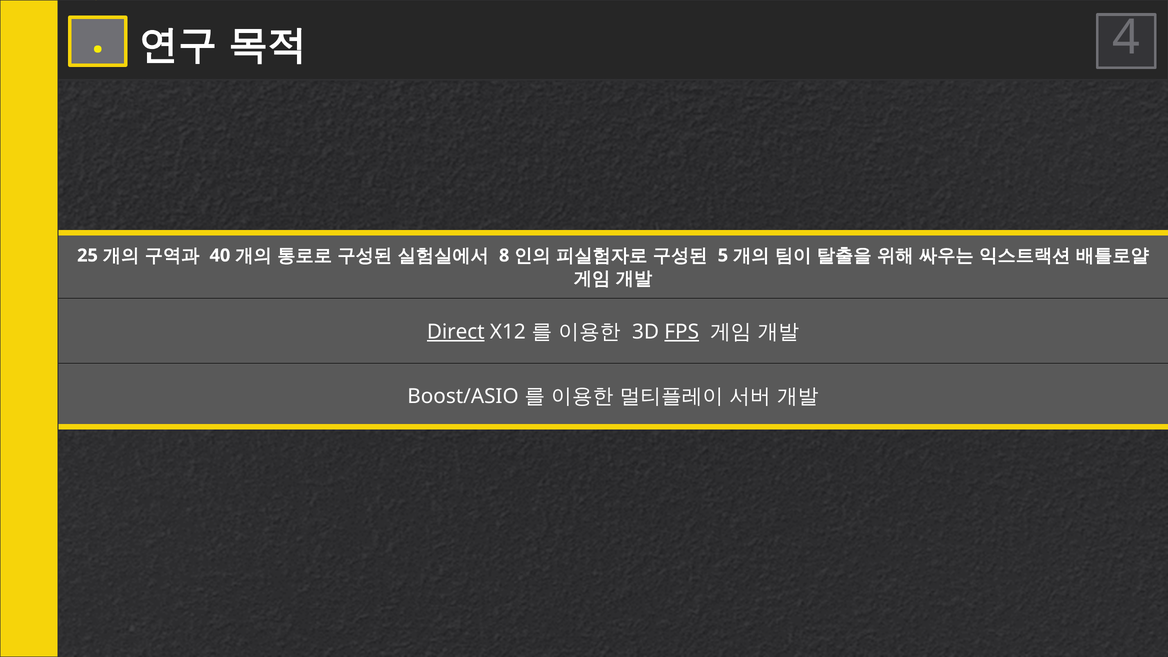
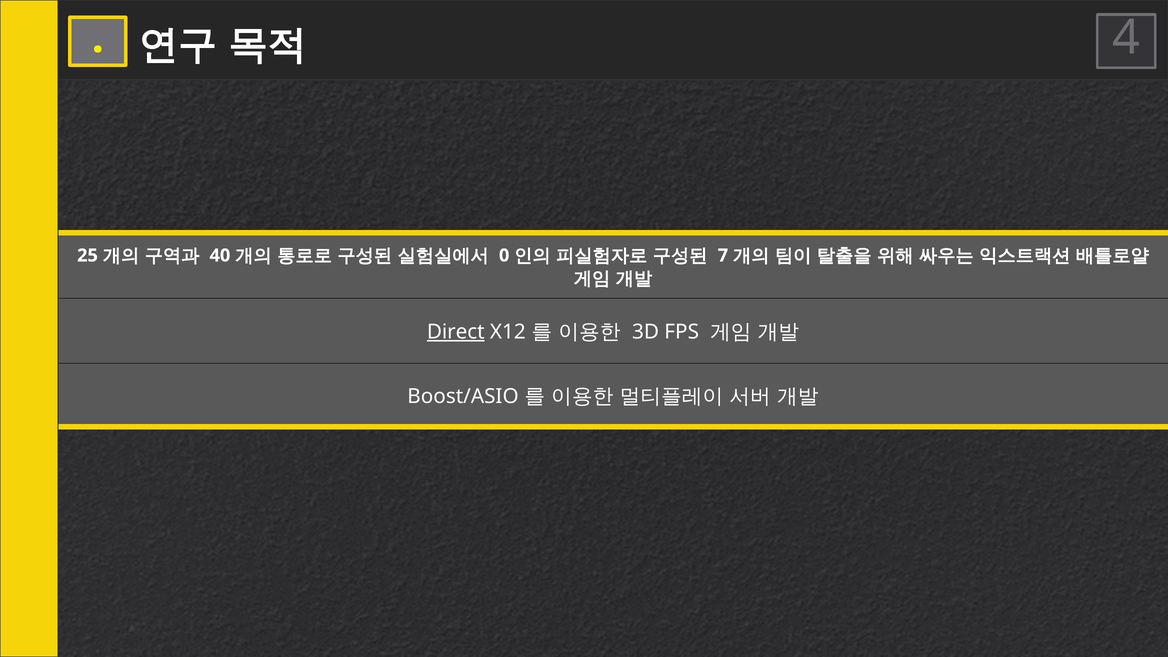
8: 8 -> 0 (504, 256)
5: 5 -> 7 (723, 256)
FPS underline: present -> none (682, 332)
